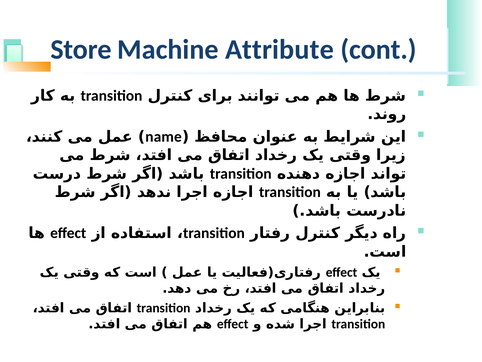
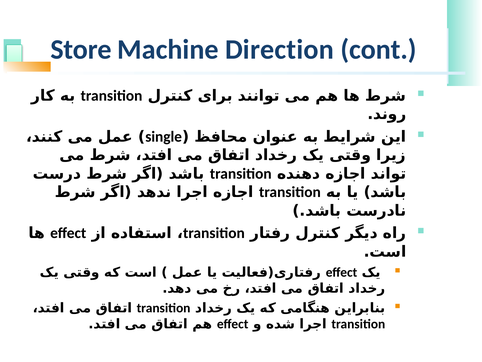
Attribute: Attribute -> Direction (279, 49)
name: name -> single (164, 137)
